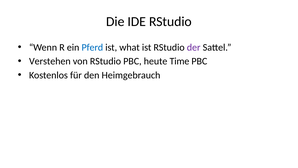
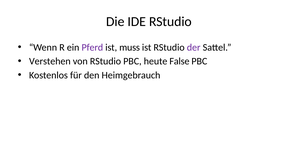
Pferd colour: blue -> purple (92, 47)
what: what -> muss (130, 47)
Time: Time -> False (179, 61)
